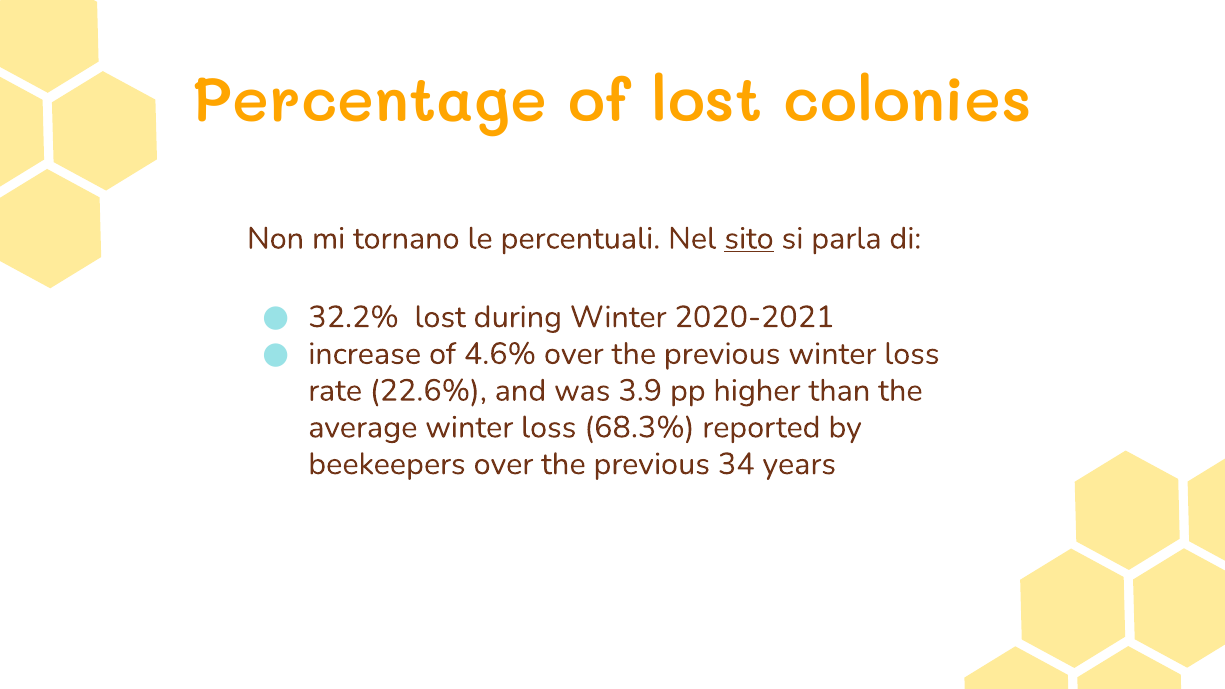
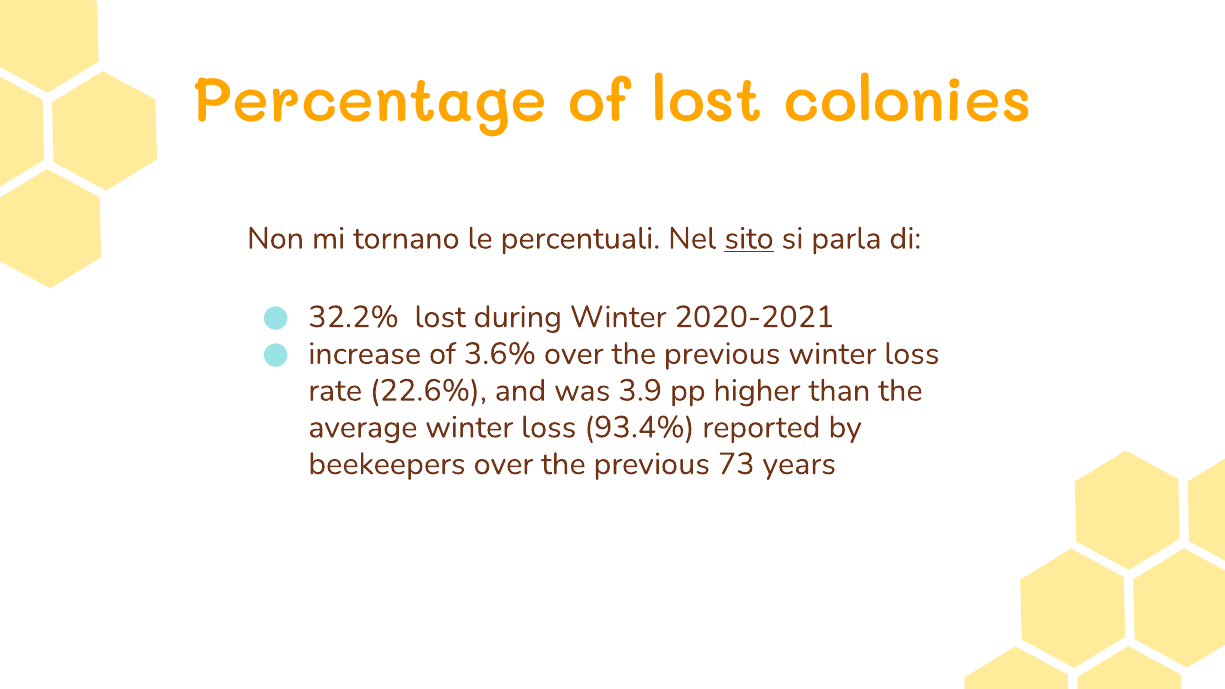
4.6%: 4.6% -> 3.6% (500, 354)
68.3%: 68.3% -> 93.4% (639, 427)
34: 34 -> 73 (736, 464)
